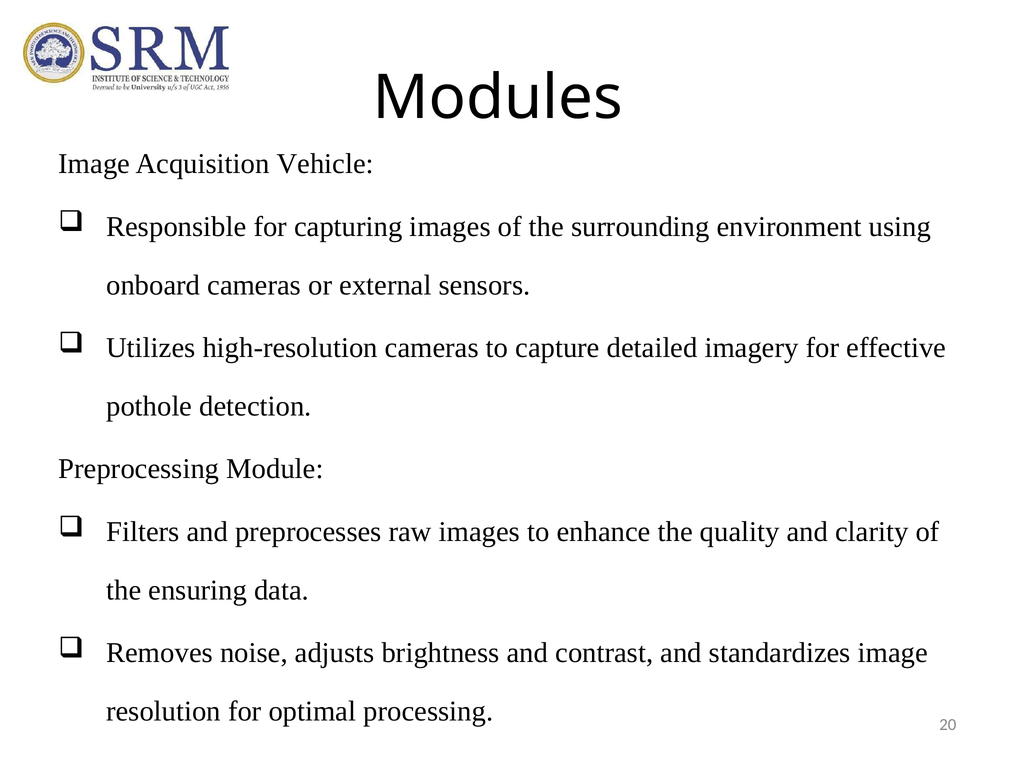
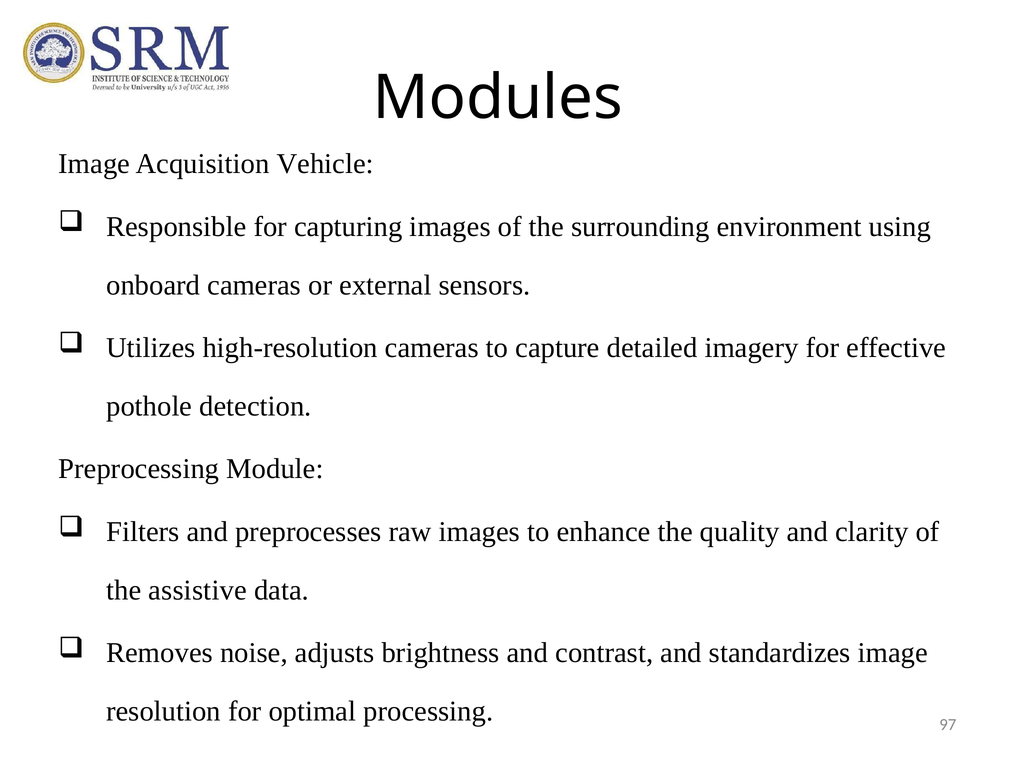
ensuring: ensuring -> assistive (198, 590)
20: 20 -> 97 (948, 725)
